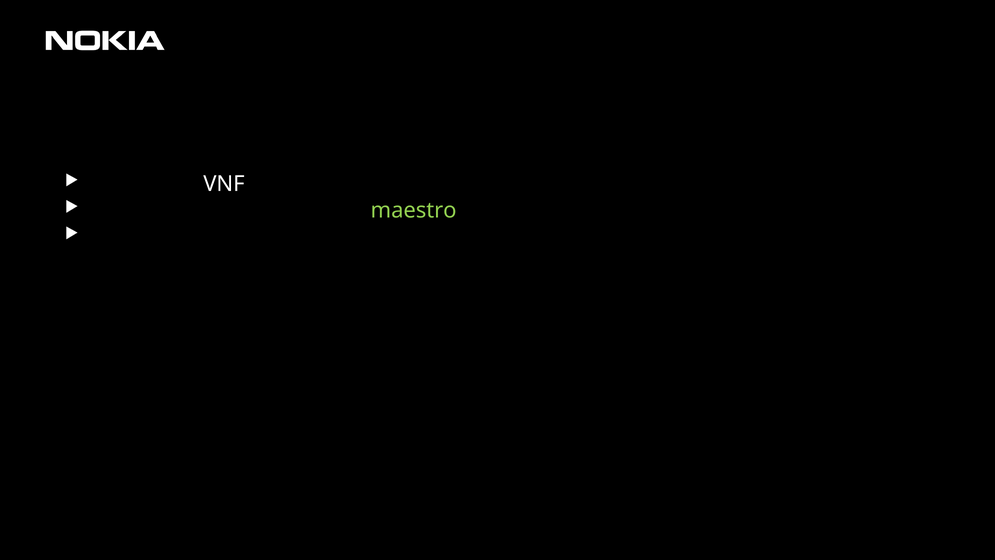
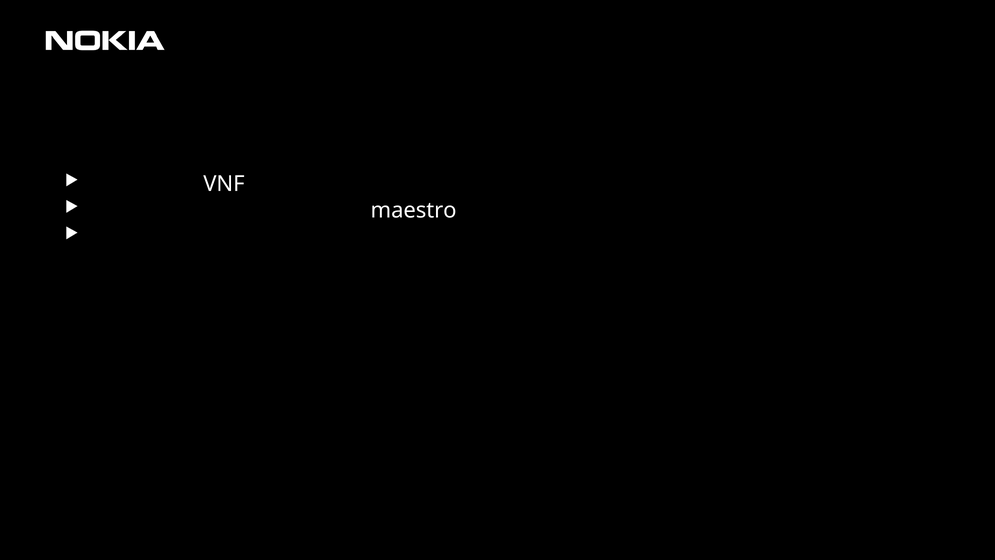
maestro colour: light green -> white (414, 210)
